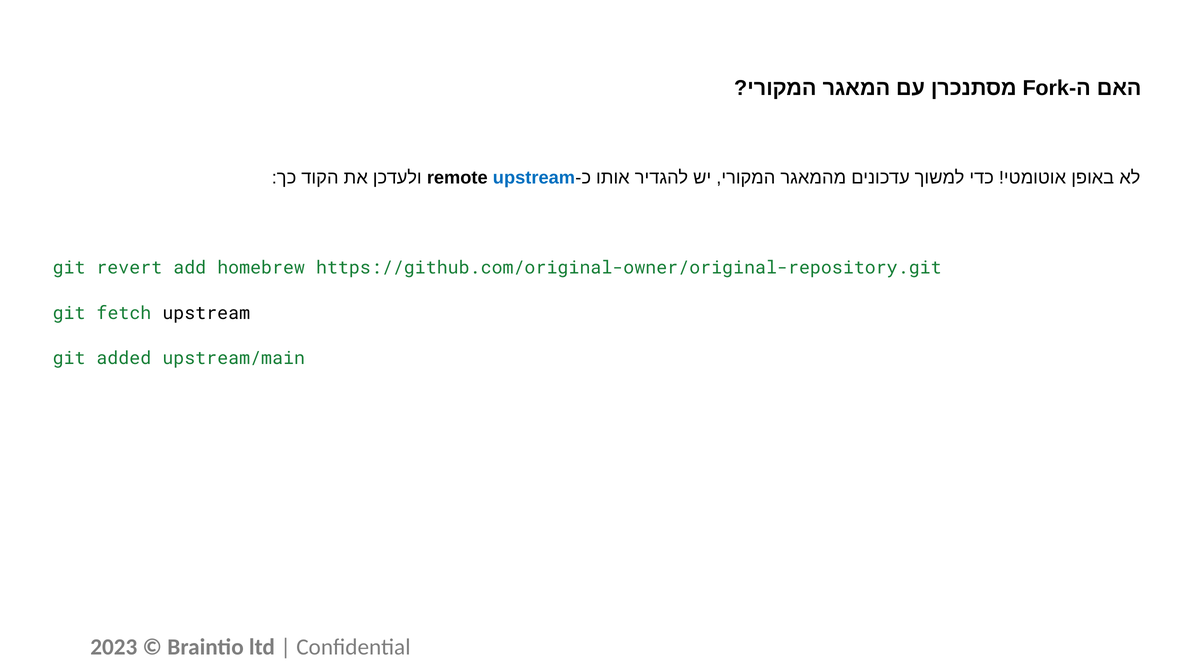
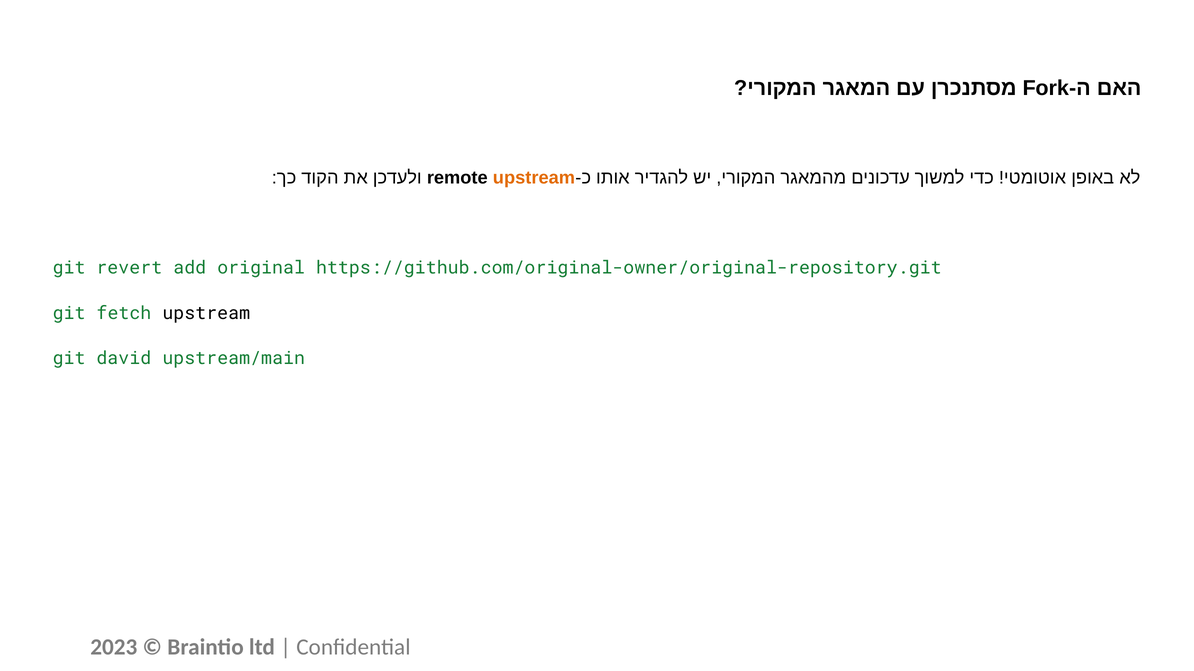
upstream colour: blue -> orange (534, 178)
homebrew: homebrew -> original (261, 268)
added: added -> david (124, 358)
